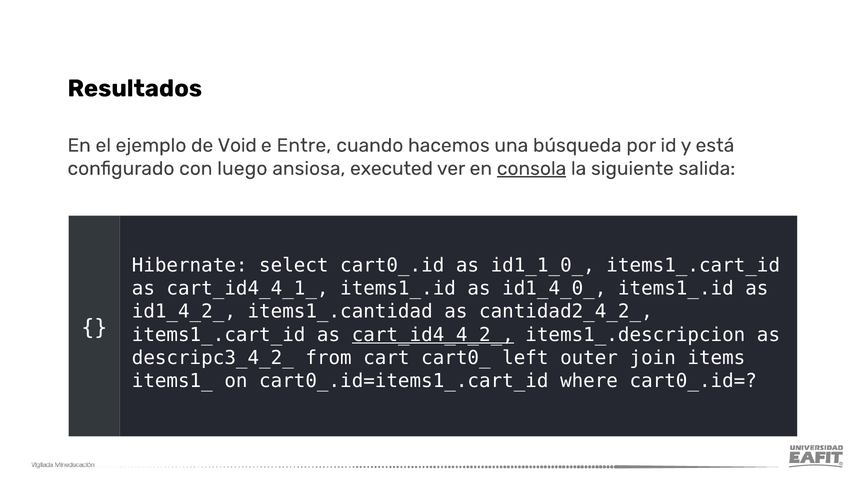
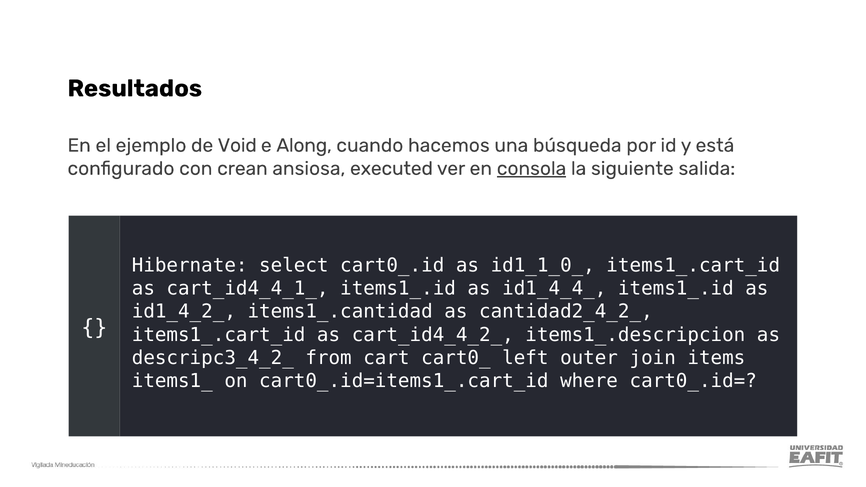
Entre: Entre -> Along (304, 145)
luego: luego -> crean (242, 169)
id1_4_0_: id1_4_0_ -> id1_4_4_ (554, 289)
cart_id4_4_2_ underline: present -> none (433, 335)
